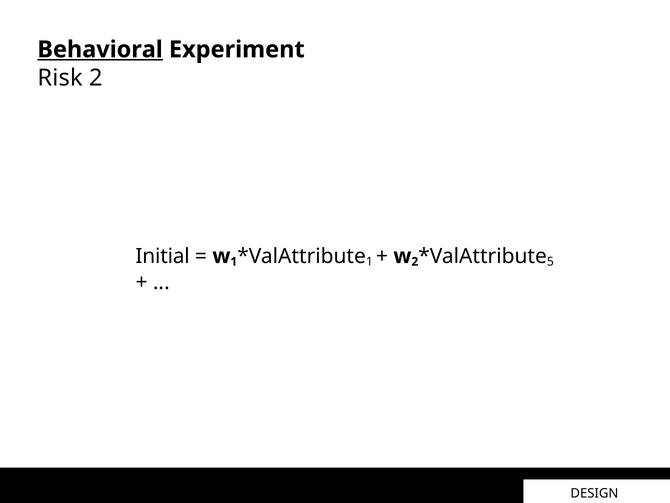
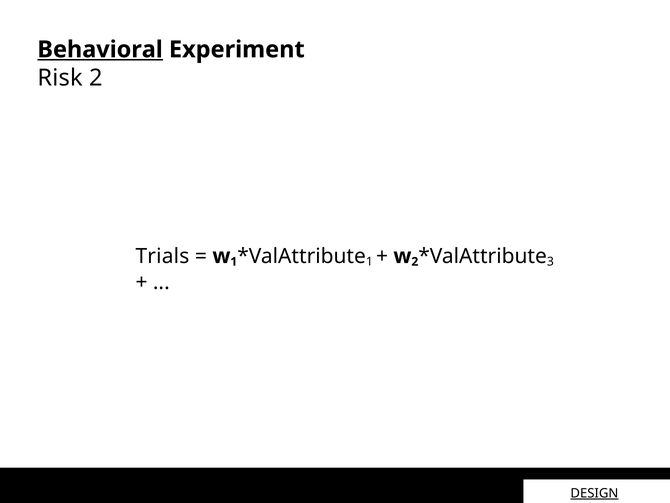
Initial: Initial -> Trials (162, 256)
5: 5 -> 3 (550, 261)
DESIGN underline: none -> present (594, 493)
